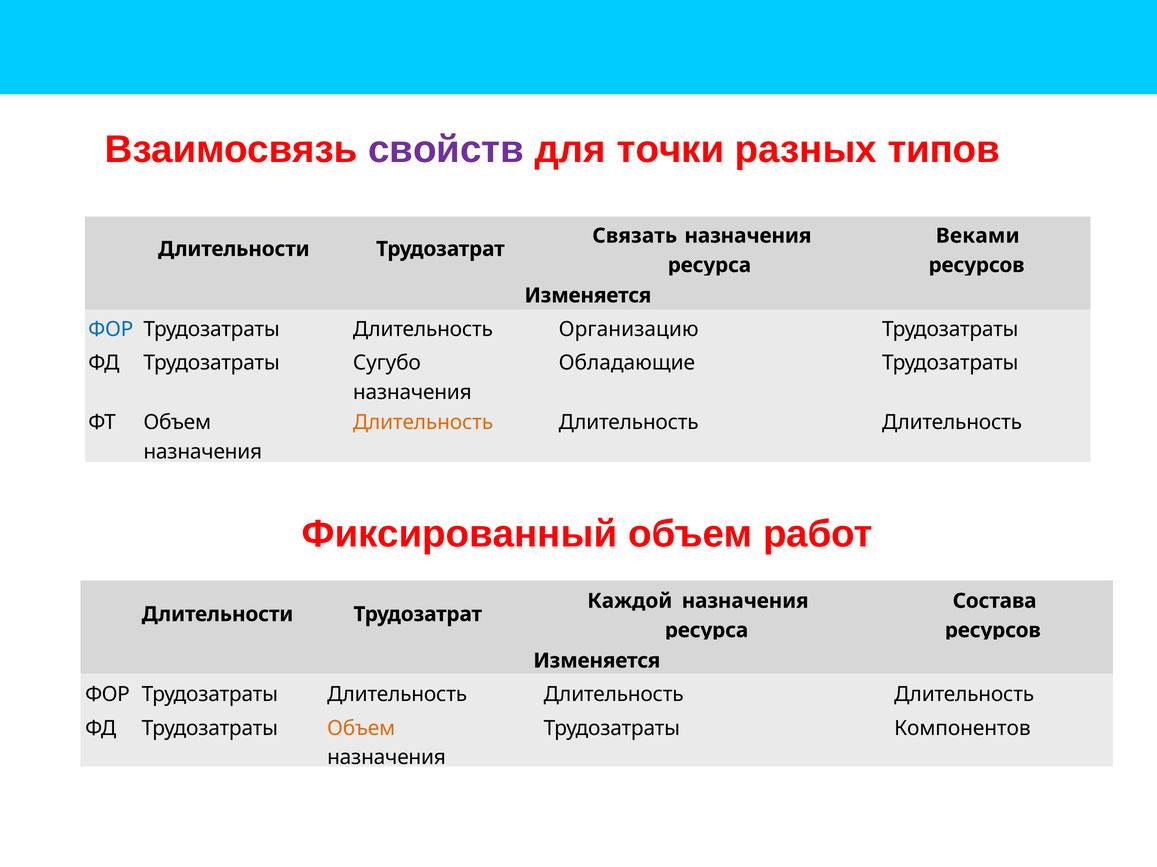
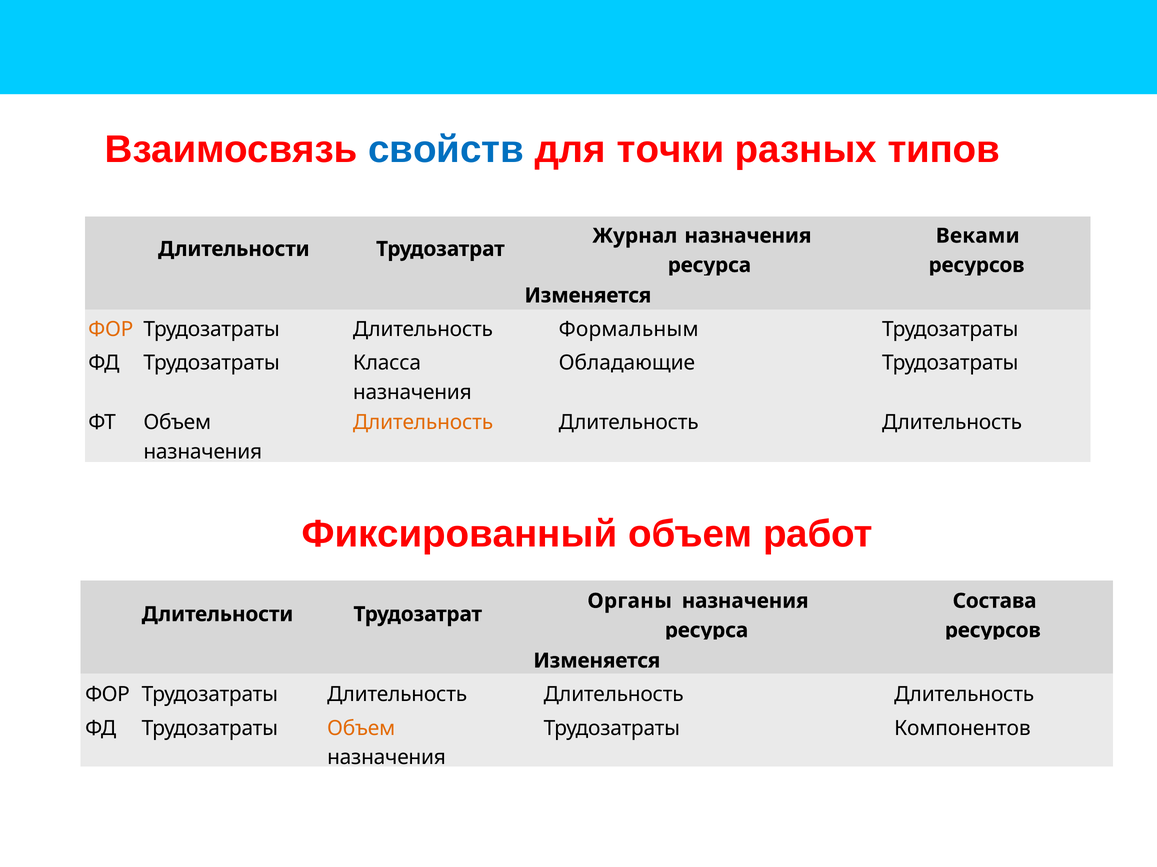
свойств colour: purple -> blue (446, 149)
Связать: Связать -> Журнал (635, 236)
ФОР colour: blue -> orange (111, 330)
Организацию: Организацию -> Формальным (629, 330)
Сугубо: Сугубо -> Класса (387, 363)
Каждой: Каждой -> Органы (630, 601)
